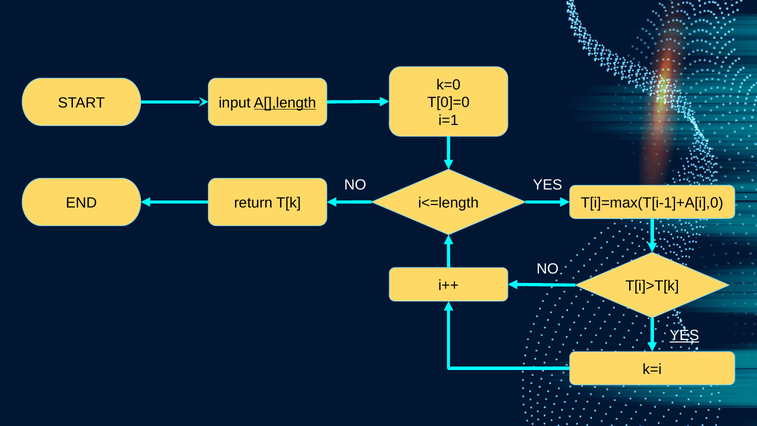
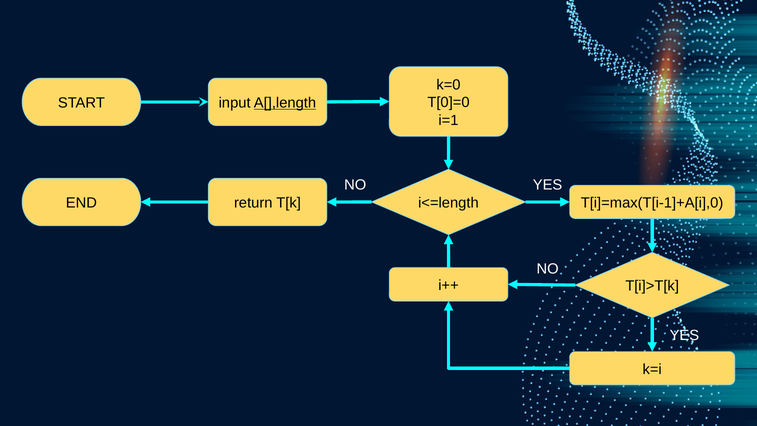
YES underline: present -> none (684, 335)
